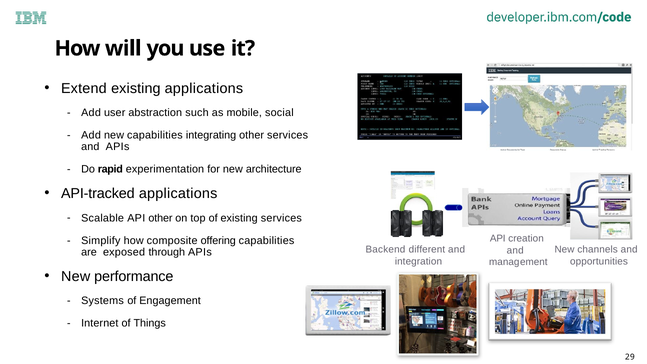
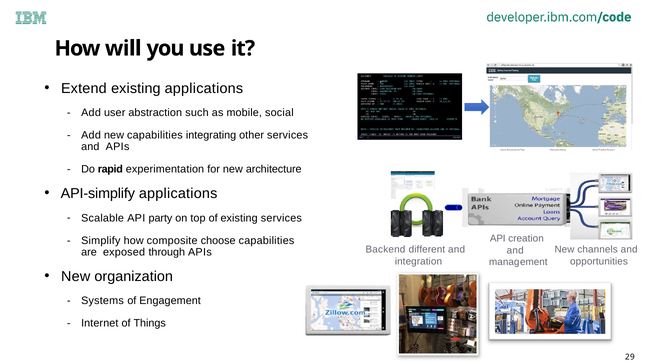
API-tracked: API-tracked -> API-simplify (98, 193)
API other: other -> party (160, 218)
offering: offering -> choose (218, 241)
performance: performance -> organization (134, 276)
